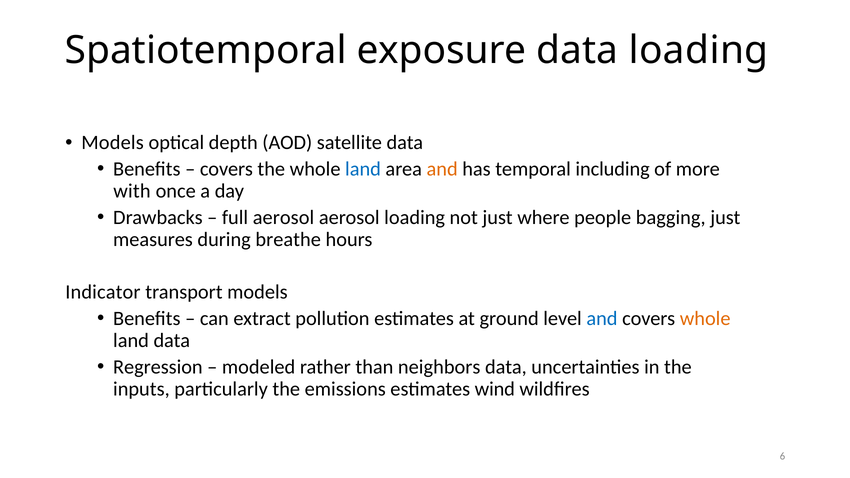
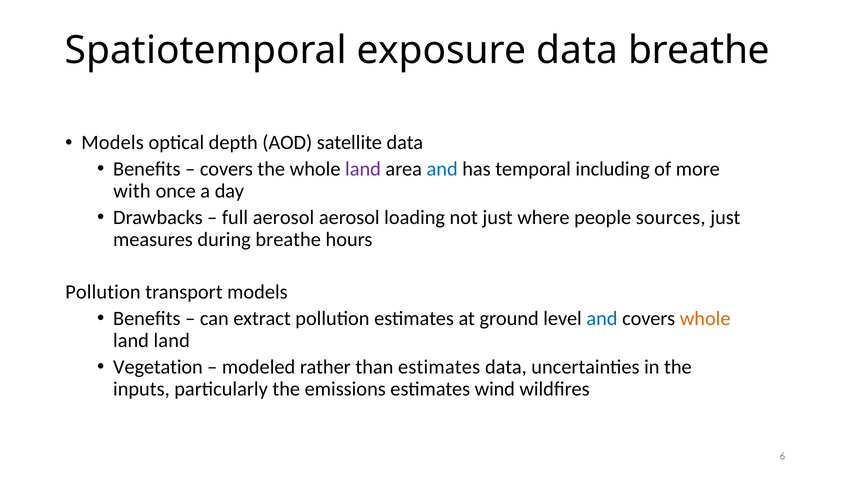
data loading: loading -> breathe (699, 50)
land colour: blue -> purple (363, 169)
and colour: orange -> blue (442, 169)
bagging: bagging -> sources (671, 218)
Indicator: Indicator -> Pollution (103, 292)
land data: data -> land (172, 341)
Regression: Regression -> Vegetation (158, 367)
than neighbors: neighbors -> estimates (439, 367)
